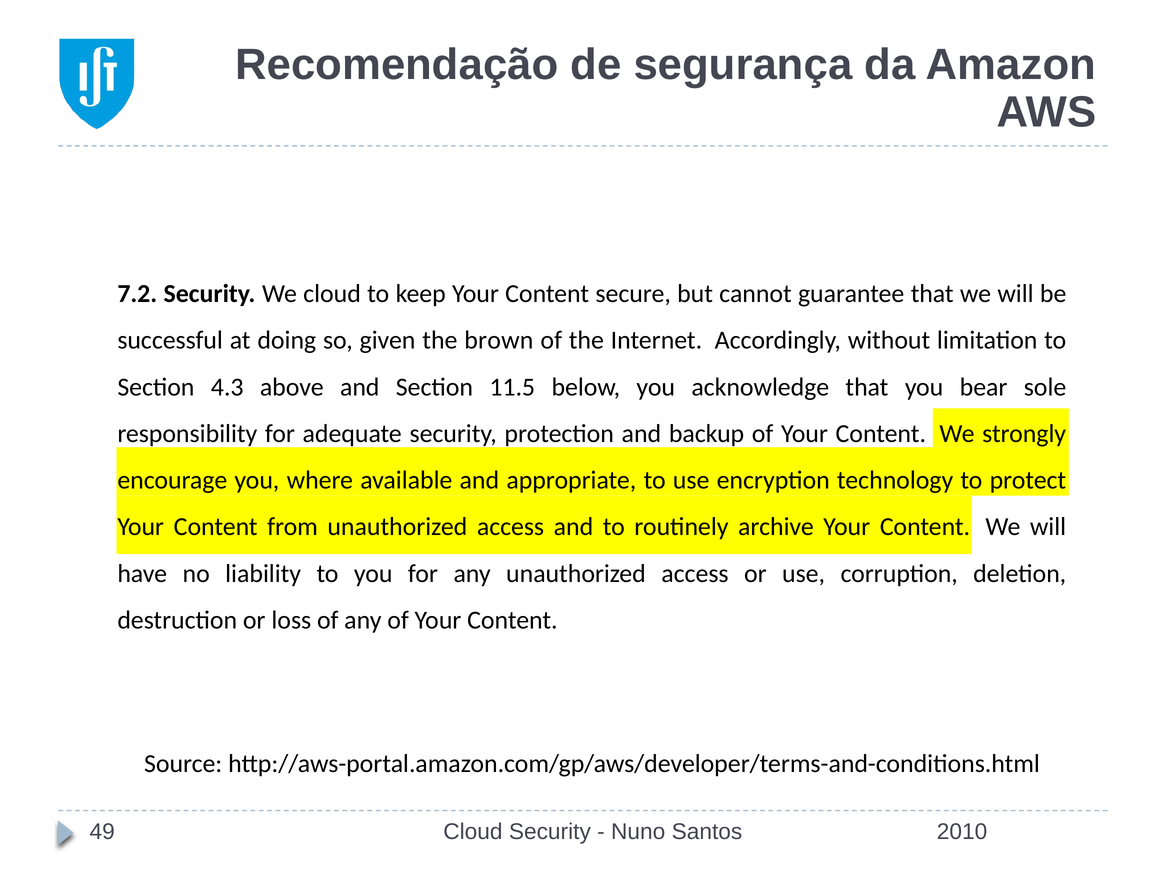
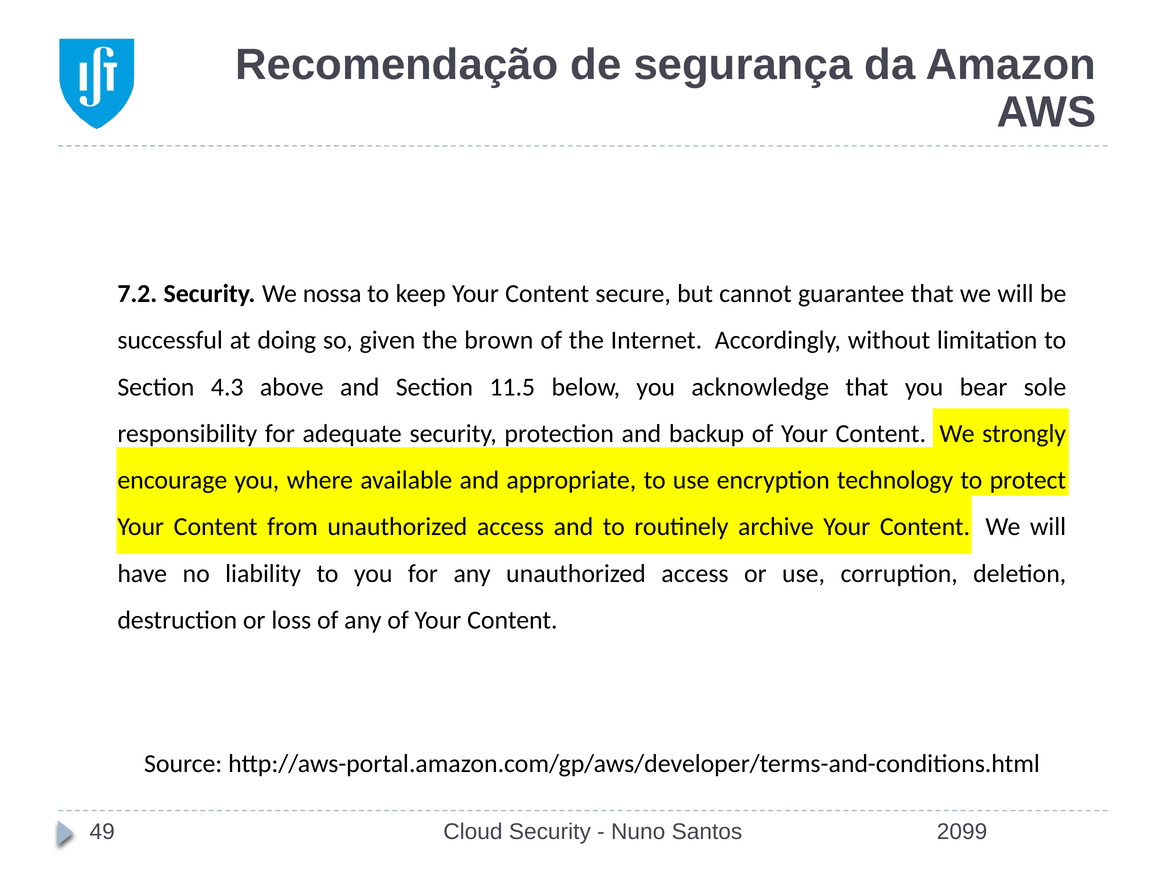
We cloud: cloud -> nossa (332, 294)
2010: 2010 -> 2099 (962, 831)
